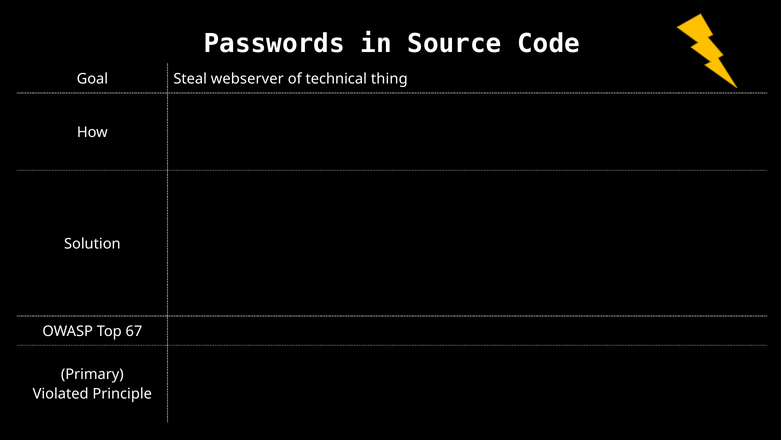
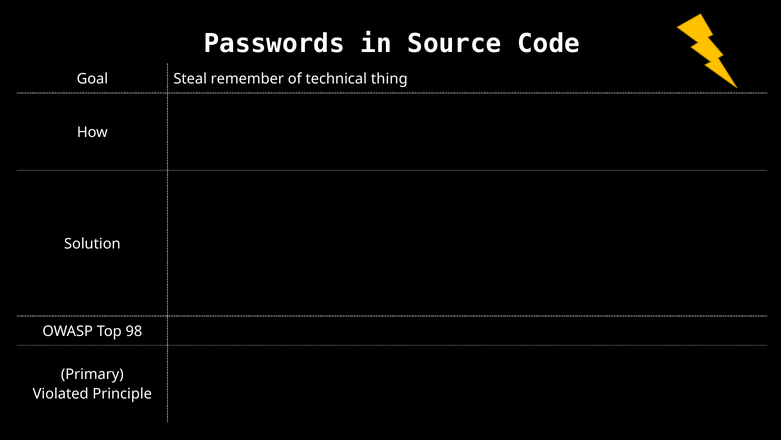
webserver: webserver -> remember (247, 79)
67: 67 -> 98 (134, 331)
